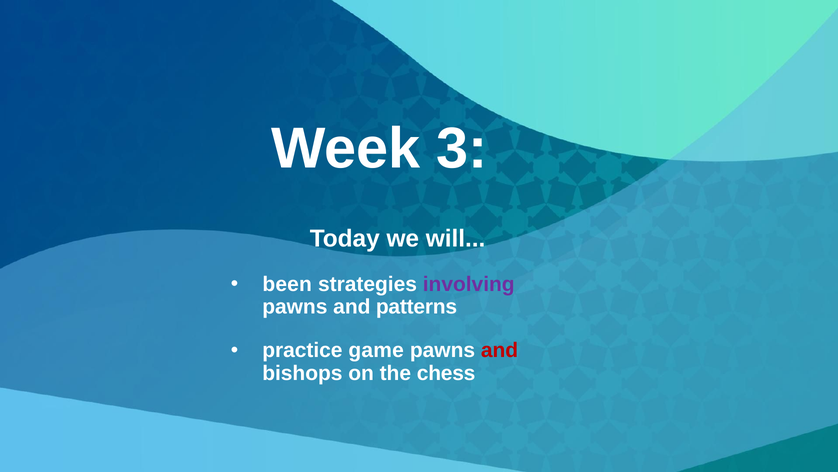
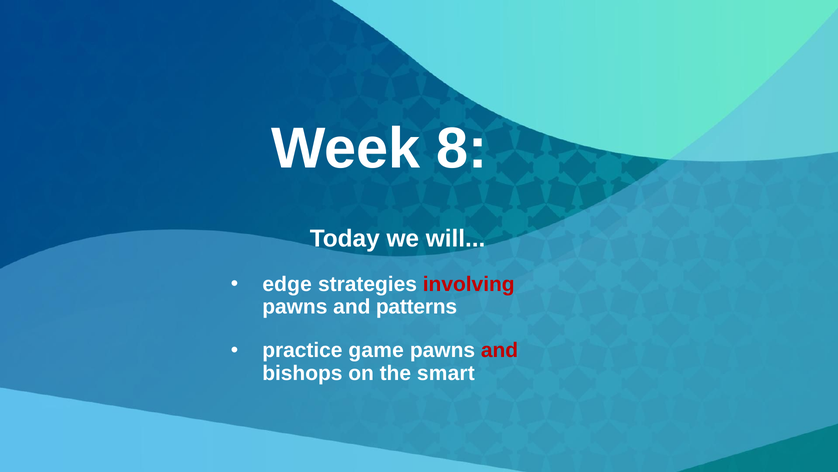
3: 3 -> 8 (462, 148)
been: been -> edge (287, 284)
involving colour: purple -> red (469, 284)
chess: chess -> smart (446, 373)
